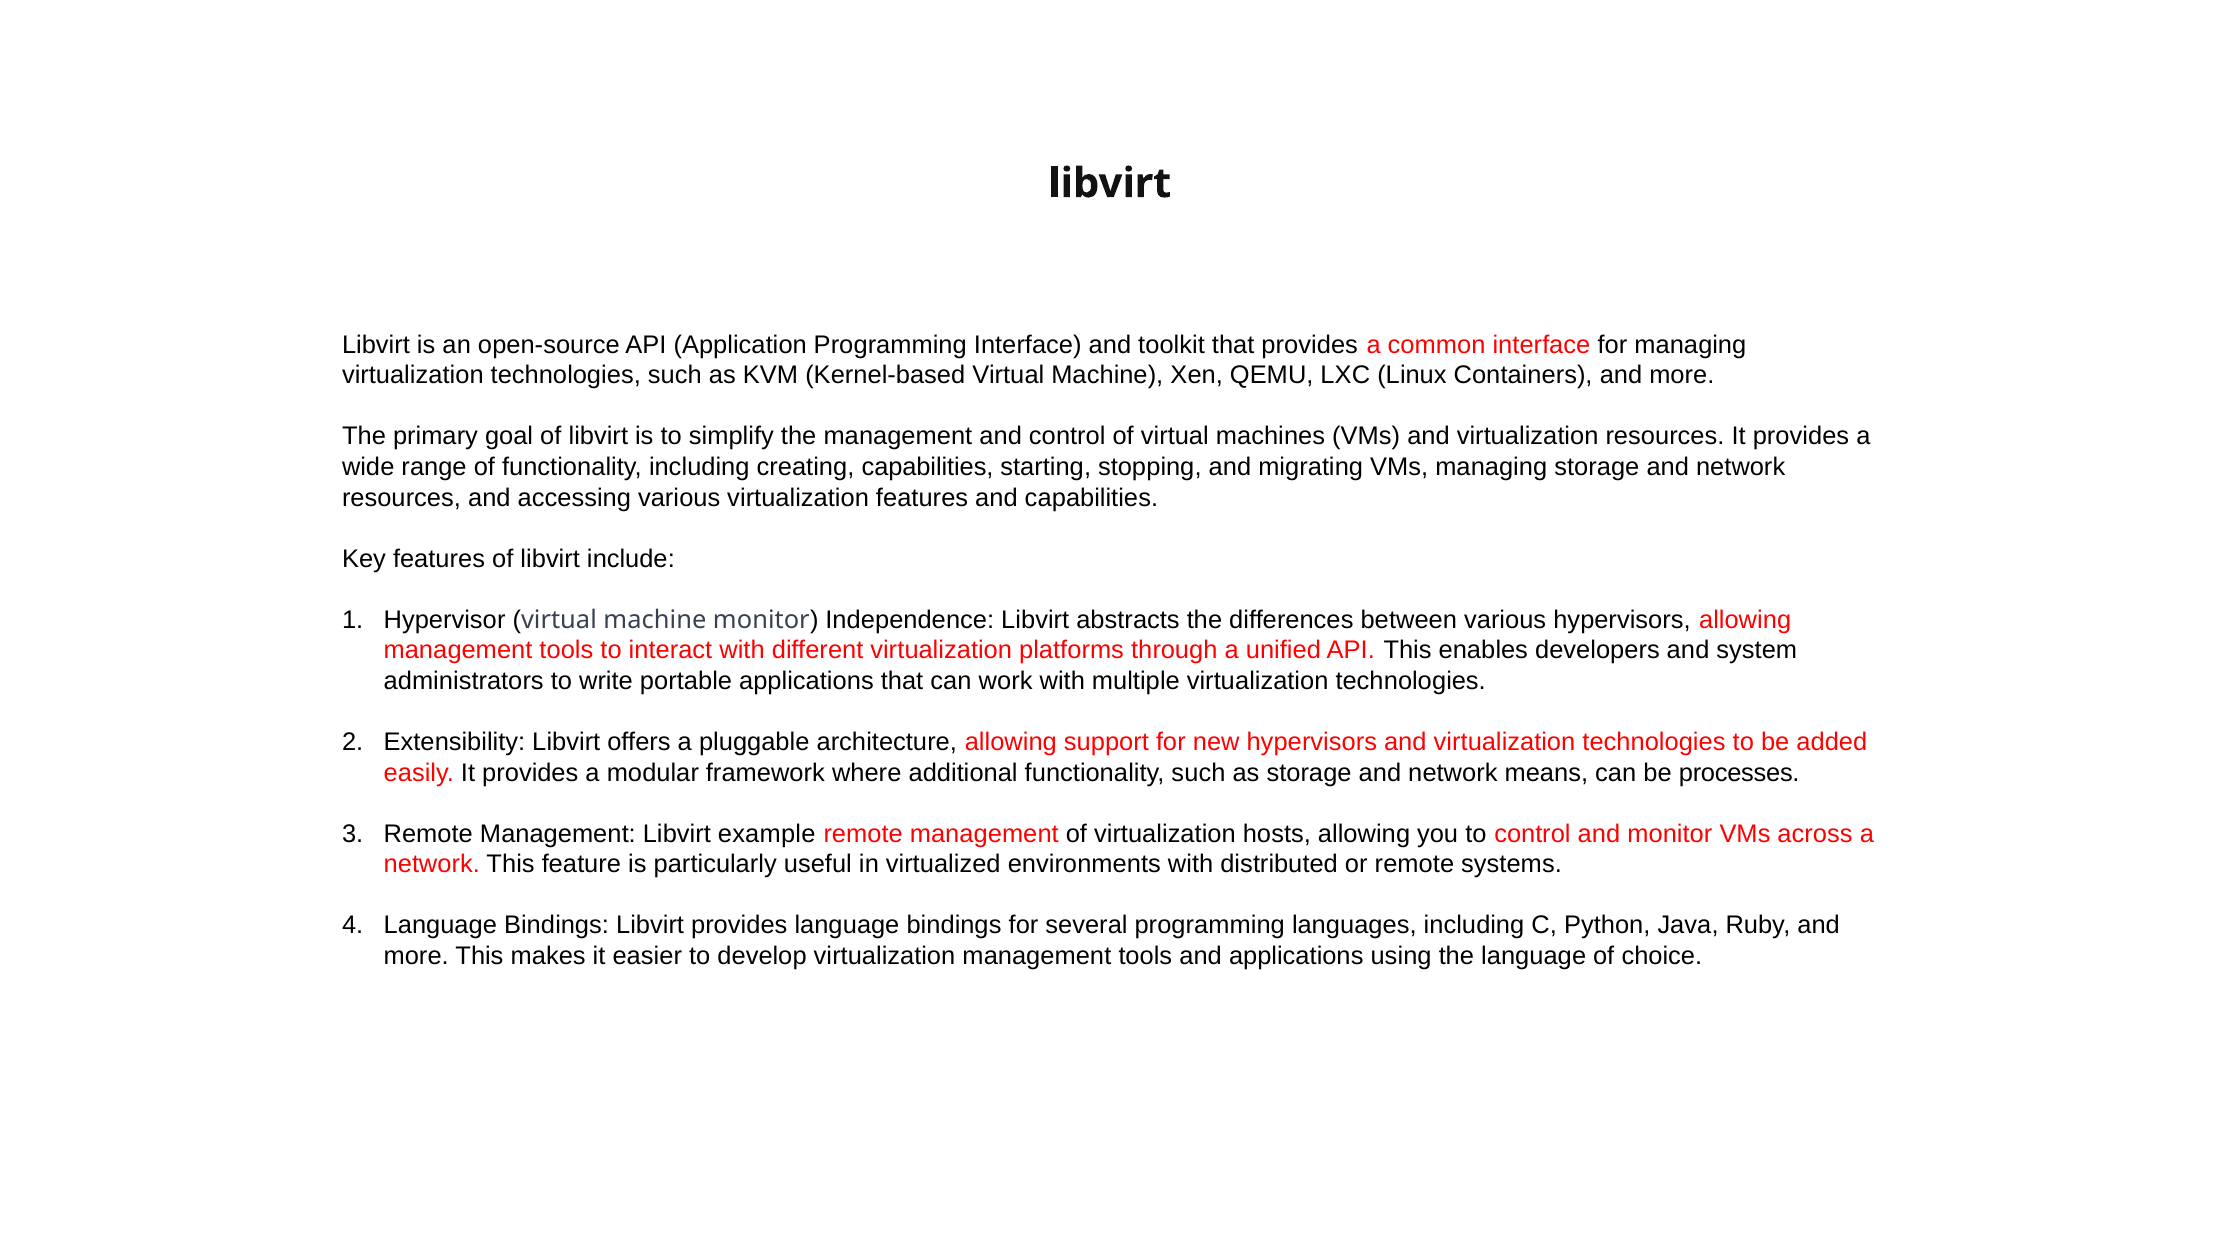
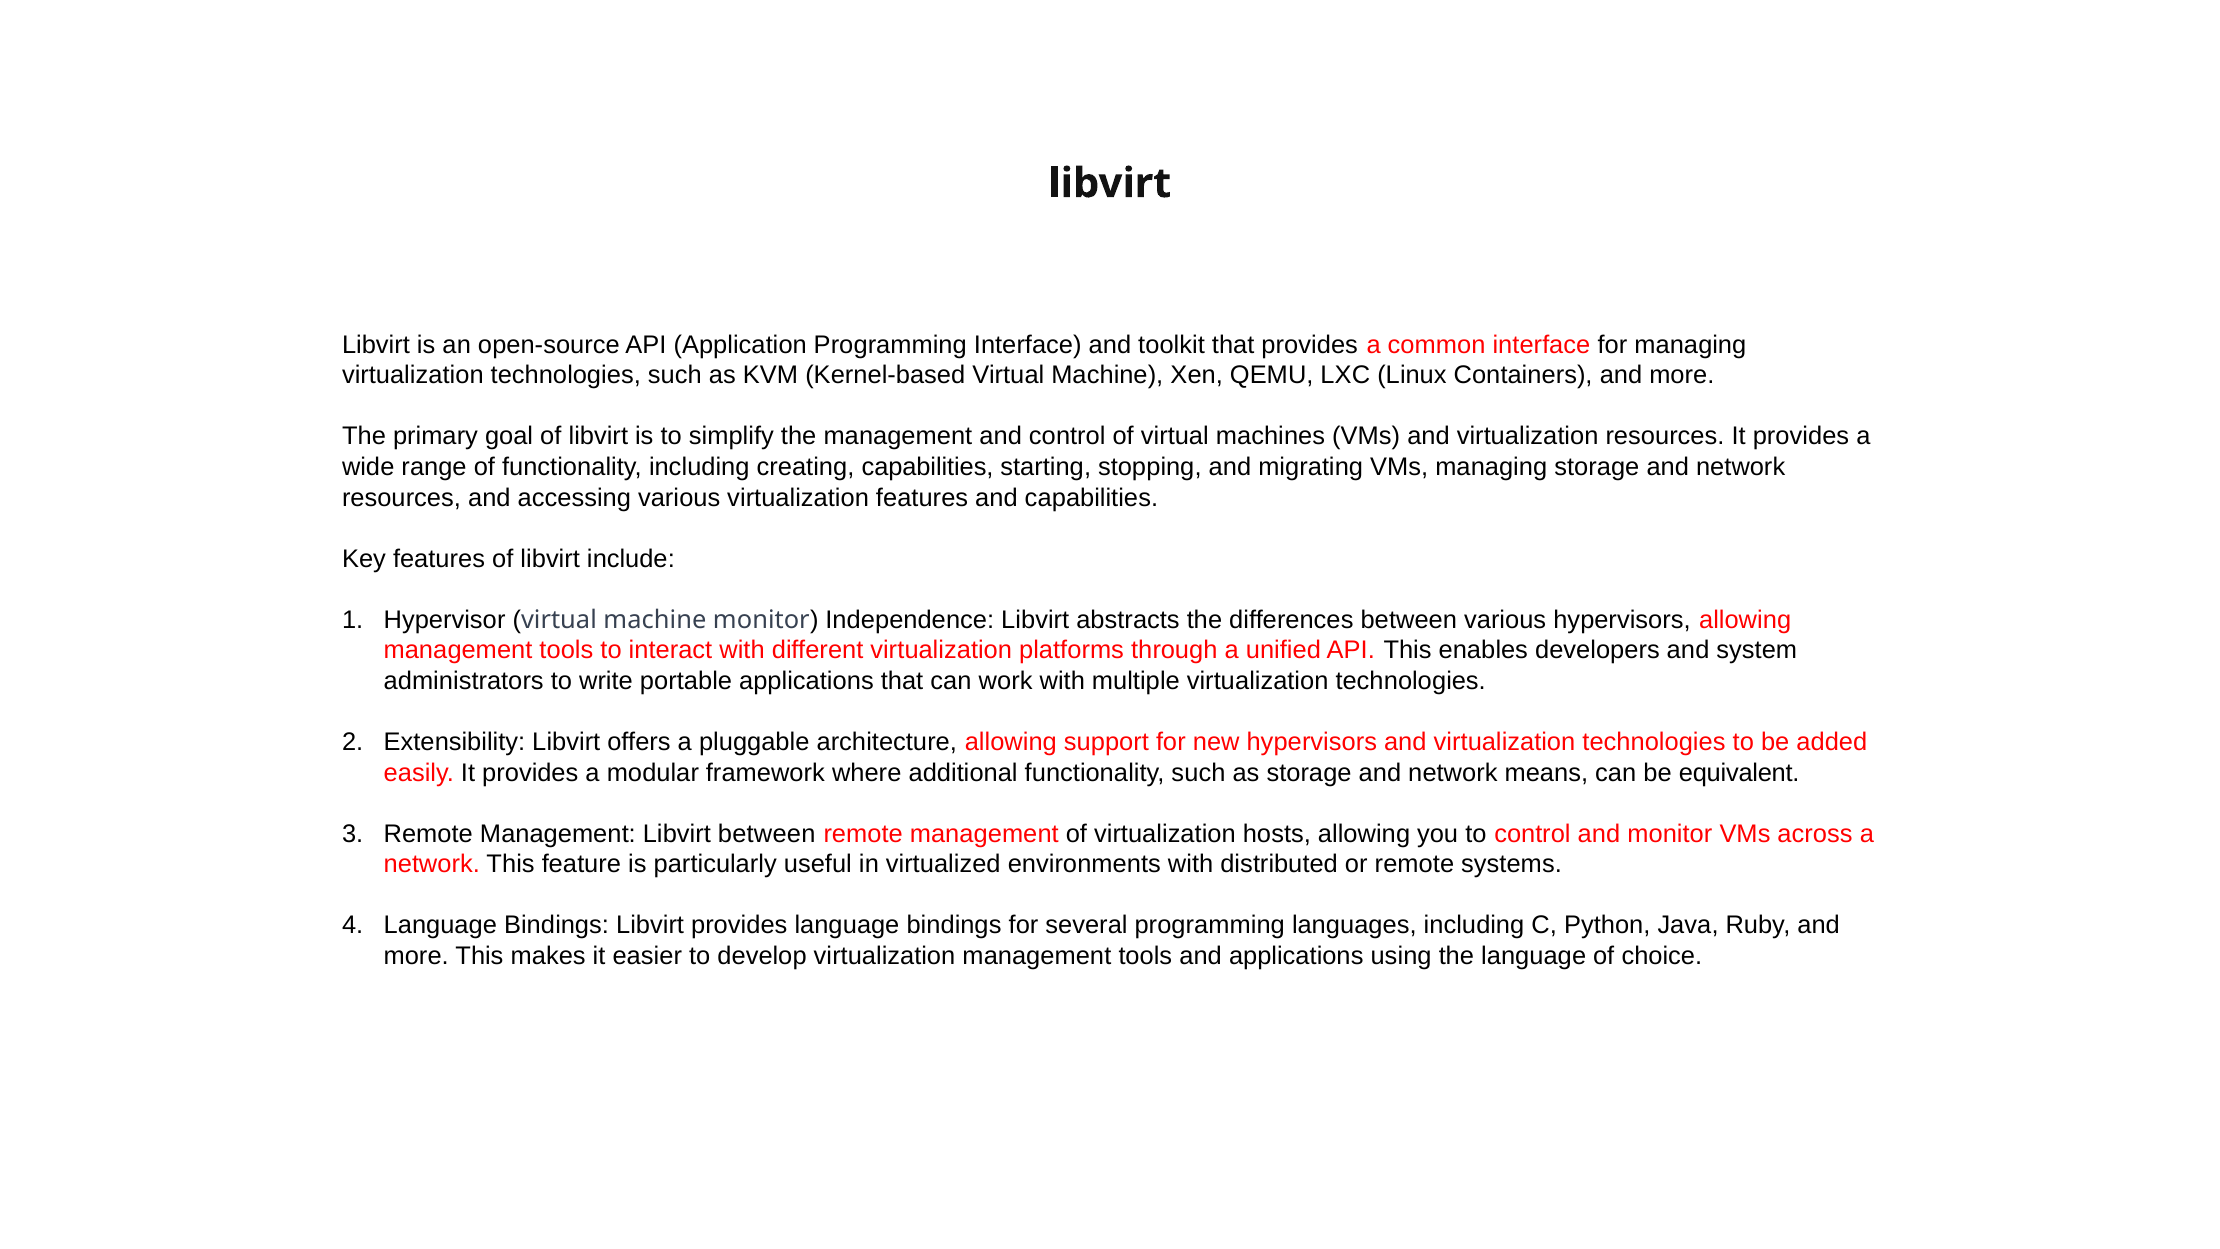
processes: processes -> equivalent (1739, 772)
Libvirt example: example -> between (767, 834)
